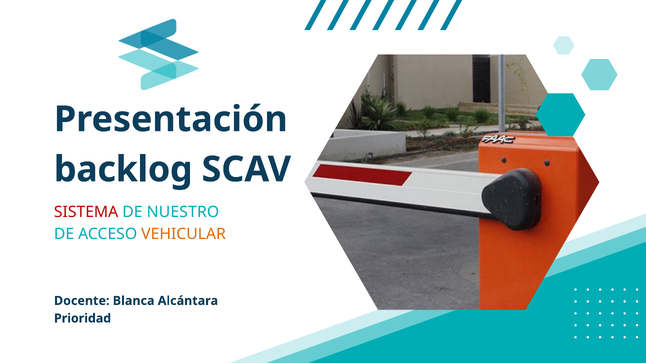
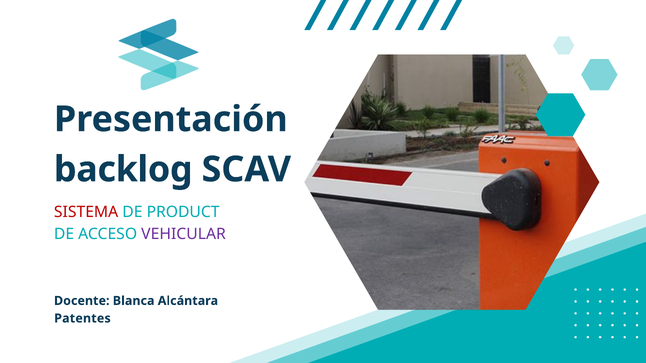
NUESTRO: NUESTRO -> PRODUCT (183, 212)
VEHICULAR colour: orange -> purple (184, 234)
Prioridad: Prioridad -> Patentes (82, 319)
